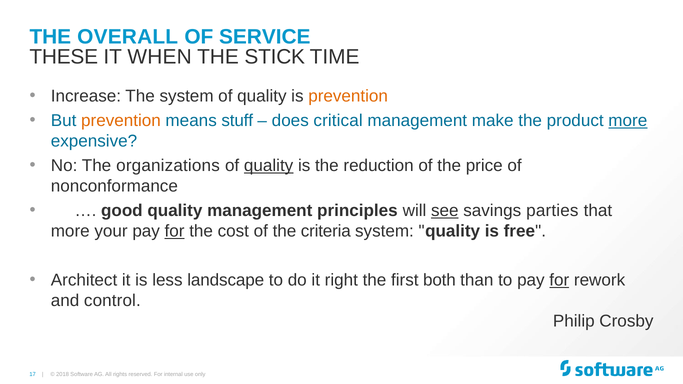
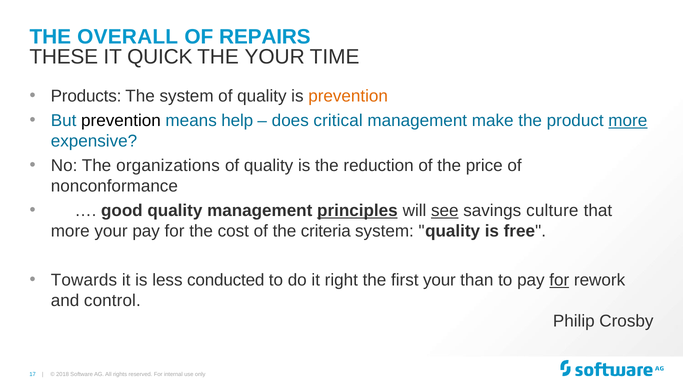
SERVICE: SERVICE -> REPAIRS (265, 37)
WHEN: WHEN -> QUICK (160, 57)
THE STICK: STICK -> YOUR (275, 57)
Increase: Increase -> Products (86, 96)
prevention colour: orange -> black (121, 121)
stuff: stuff -> help (237, 121)
quality underline: present -> none (269, 166)
principles underline: none -> present (357, 211)
parties: parties -> culture (552, 211)
for underline: present -> none (175, 231)
Architect: Architect -> Towards (84, 280)
landscape: landscape -> conducted (226, 280)
first both: both -> your (439, 280)
